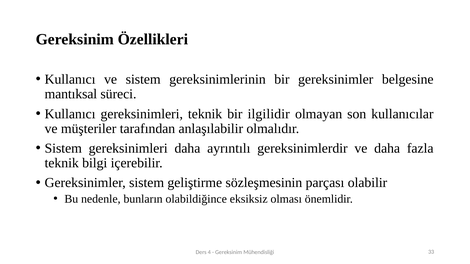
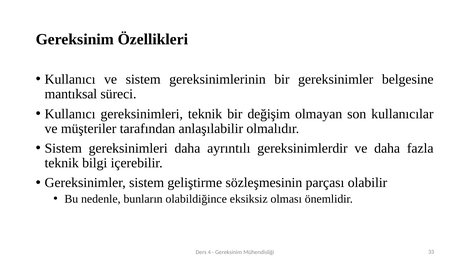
ilgilidir: ilgilidir -> değişim (269, 114)
